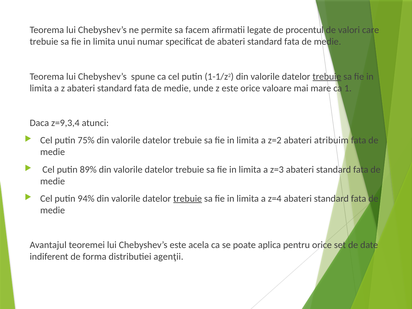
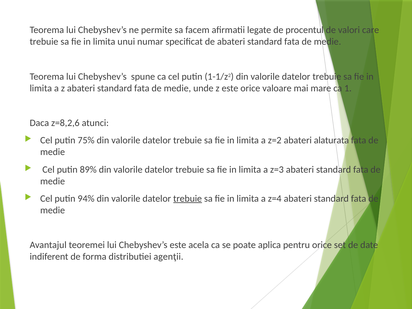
trebuie underline: present -> none (327, 77)
z=9,3,4: z=9,3,4 -> z=8,2,6 (65, 123)
atribuim: atribuim -> alaturata (331, 140)
